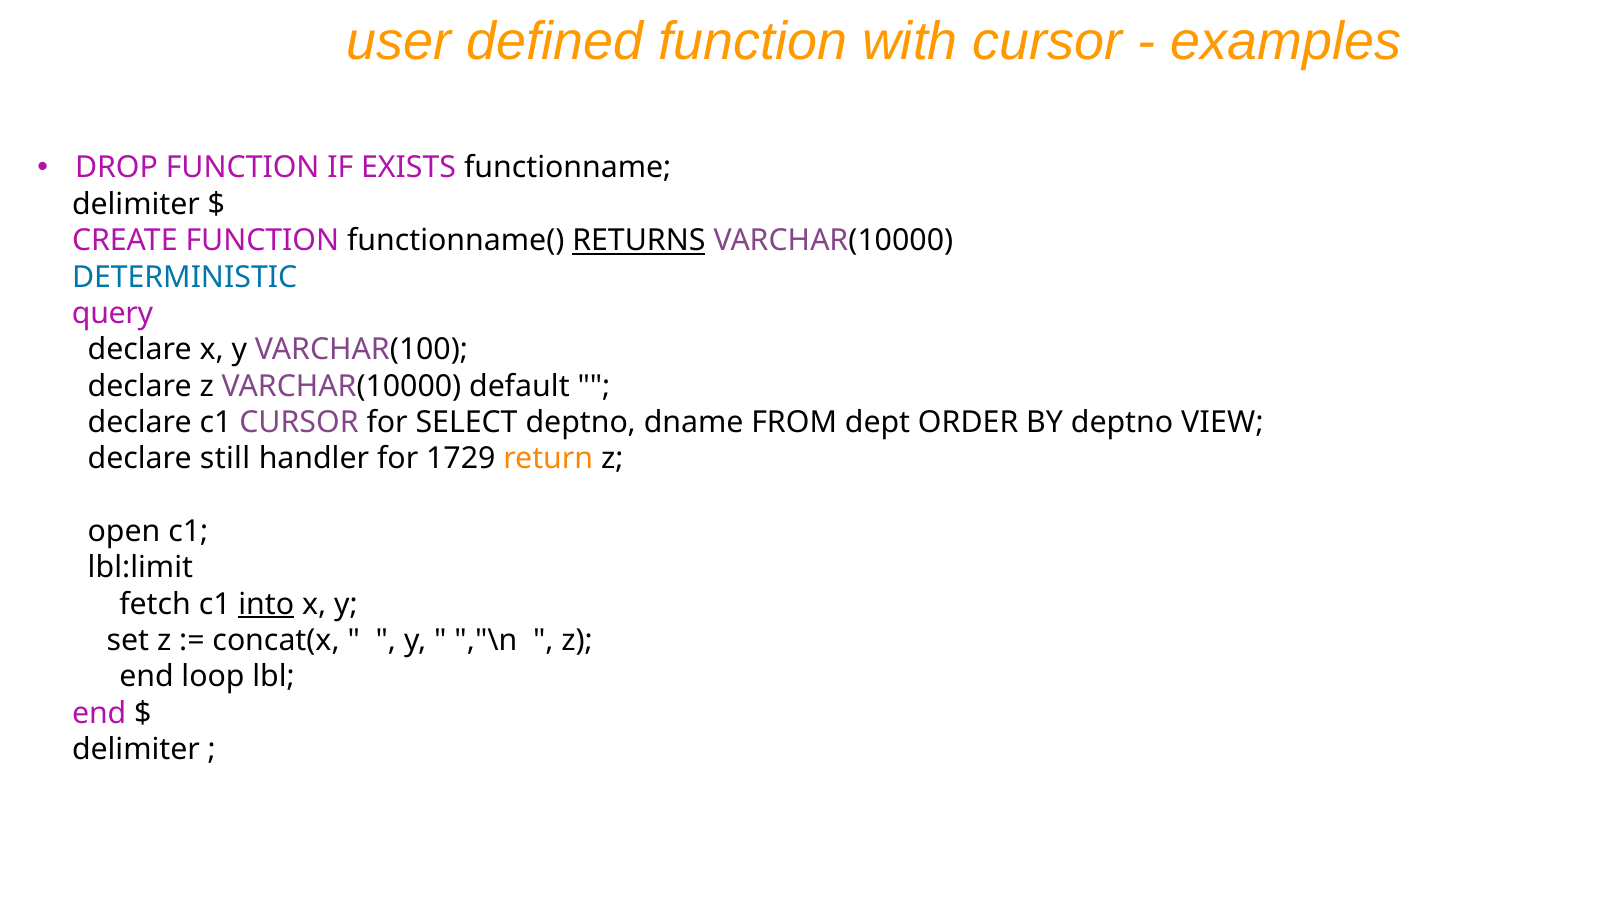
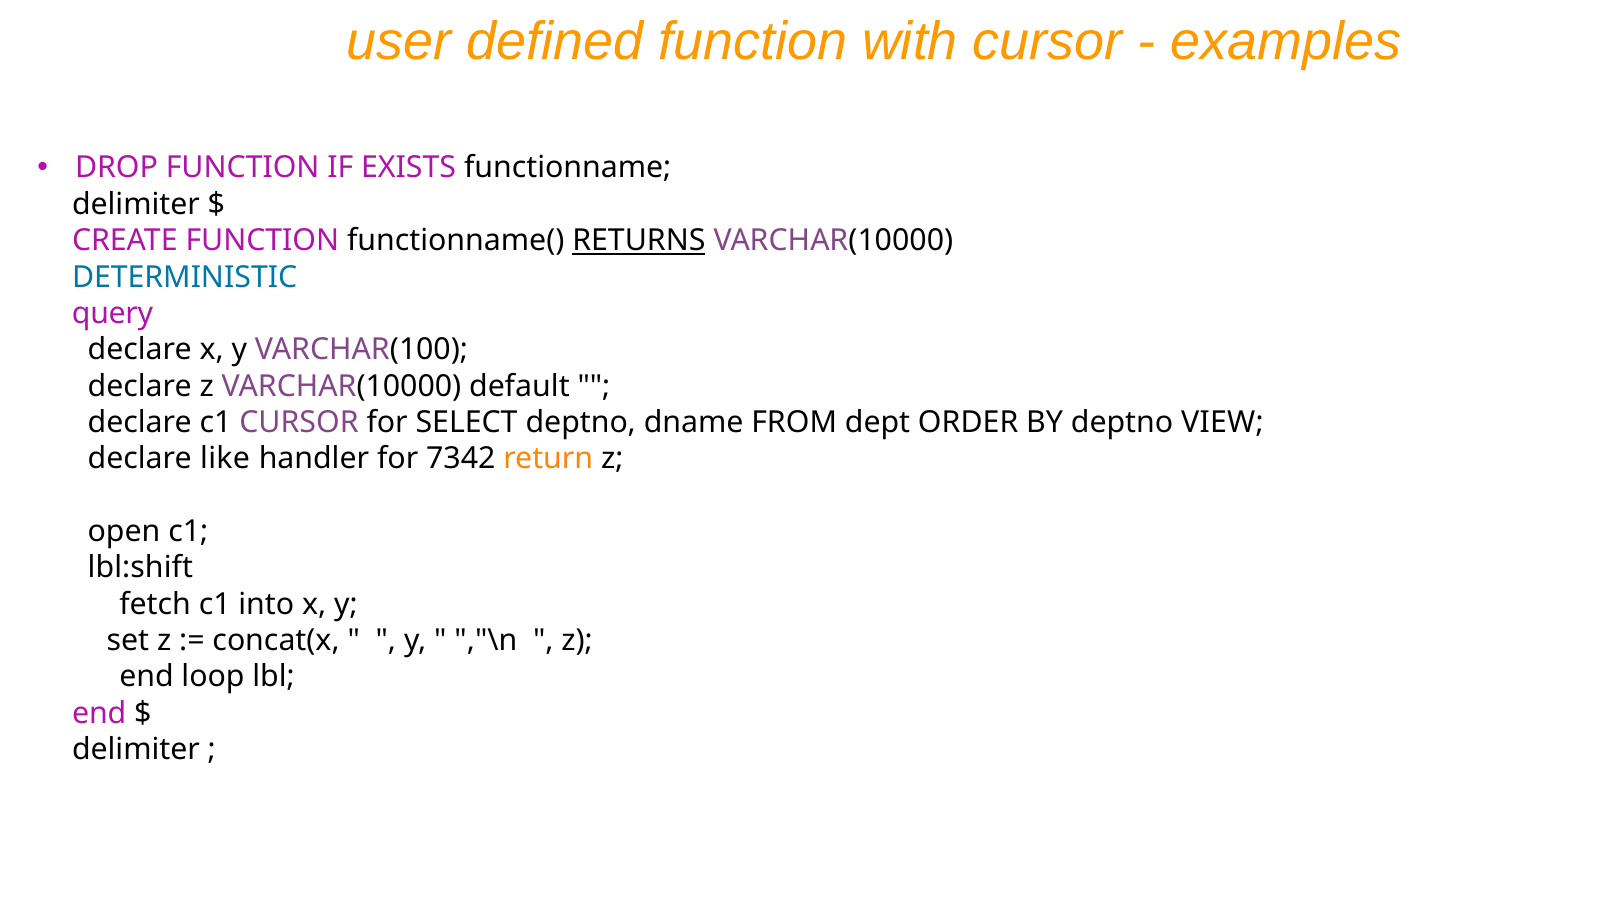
still: still -> like (225, 459)
1729: 1729 -> 7342 (461, 459)
lbl:limit: lbl:limit -> lbl:shift (140, 568)
into underline: present -> none (266, 604)
